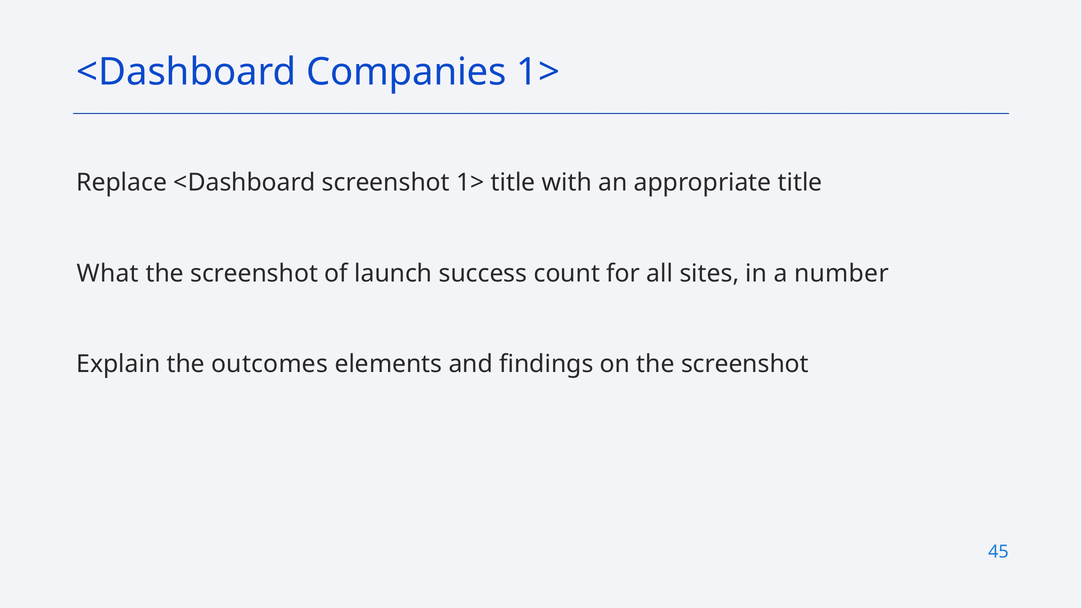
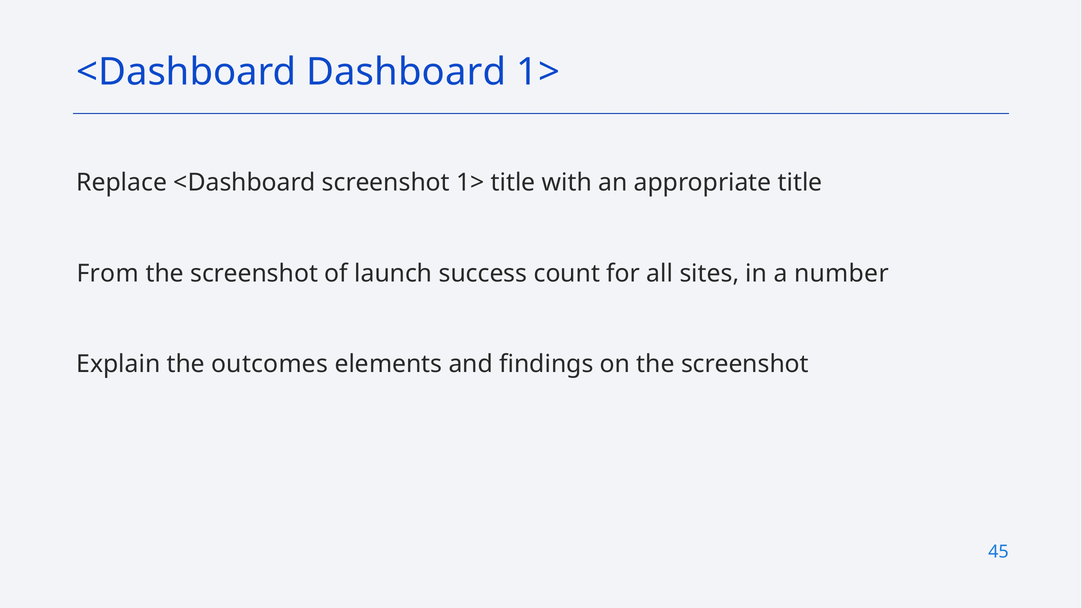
Companies: Companies -> Dashboard (406, 72)
What: What -> From (108, 274)
